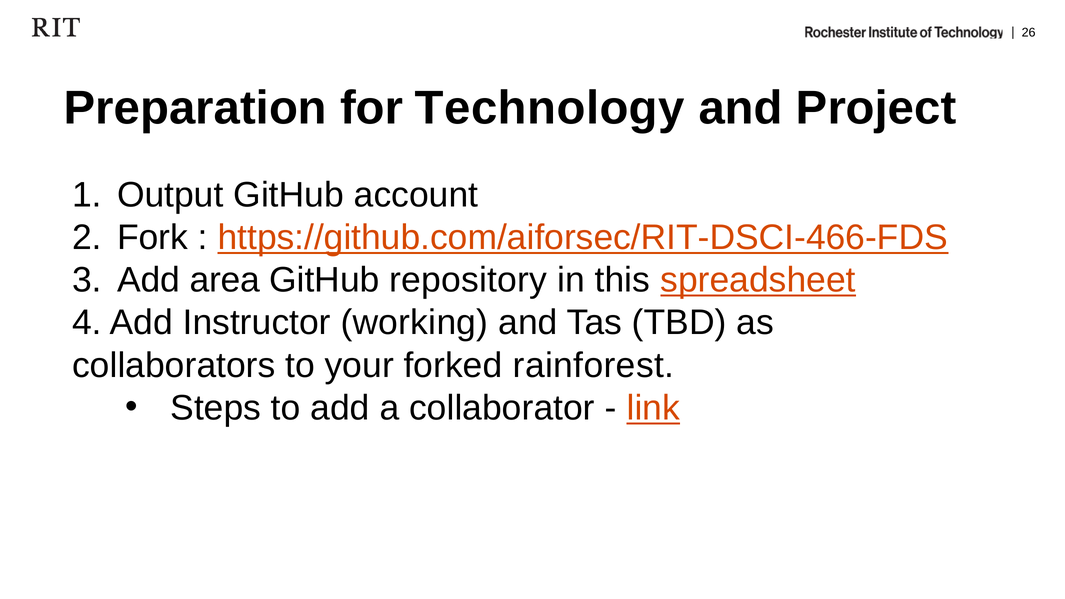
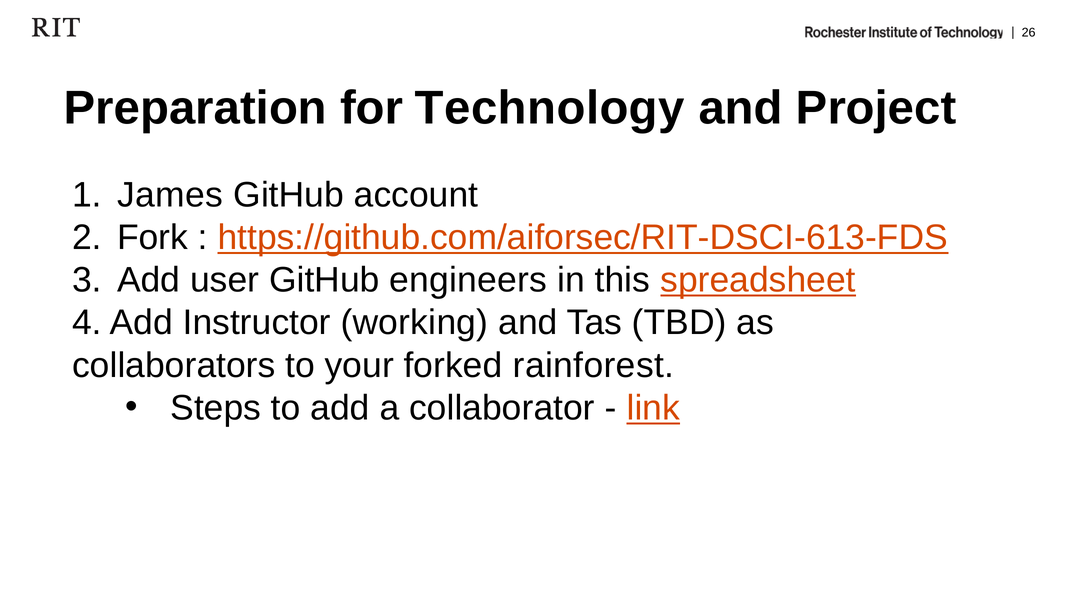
Output: Output -> James (170, 195)
https://github.com/aiforsec/RIT-DSCI-466-FDS: https://github.com/aiforsec/RIT-DSCI-466-FDS -> https://github.com/aiforsec/RIT-DSCI-613-FDS (583, 237)
area: area -> user (225, 280)
repository: repository -> engineers (468, 280)
